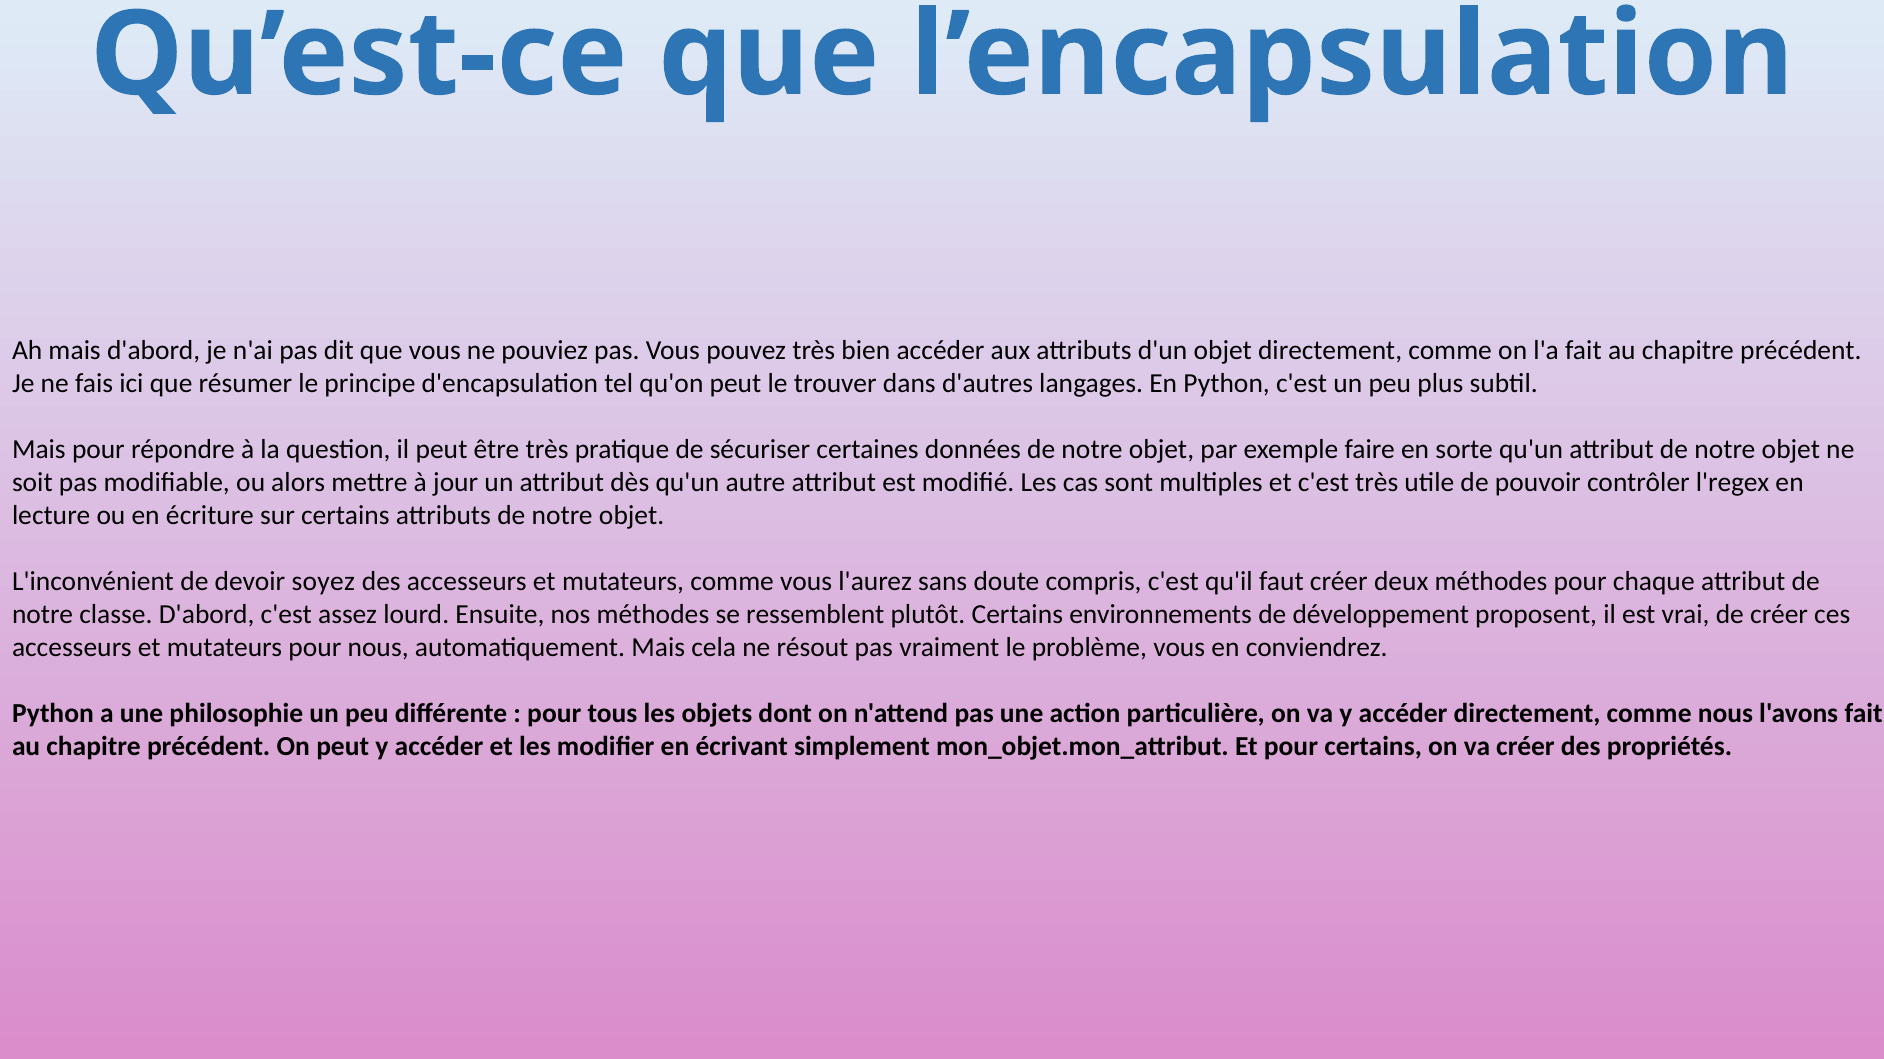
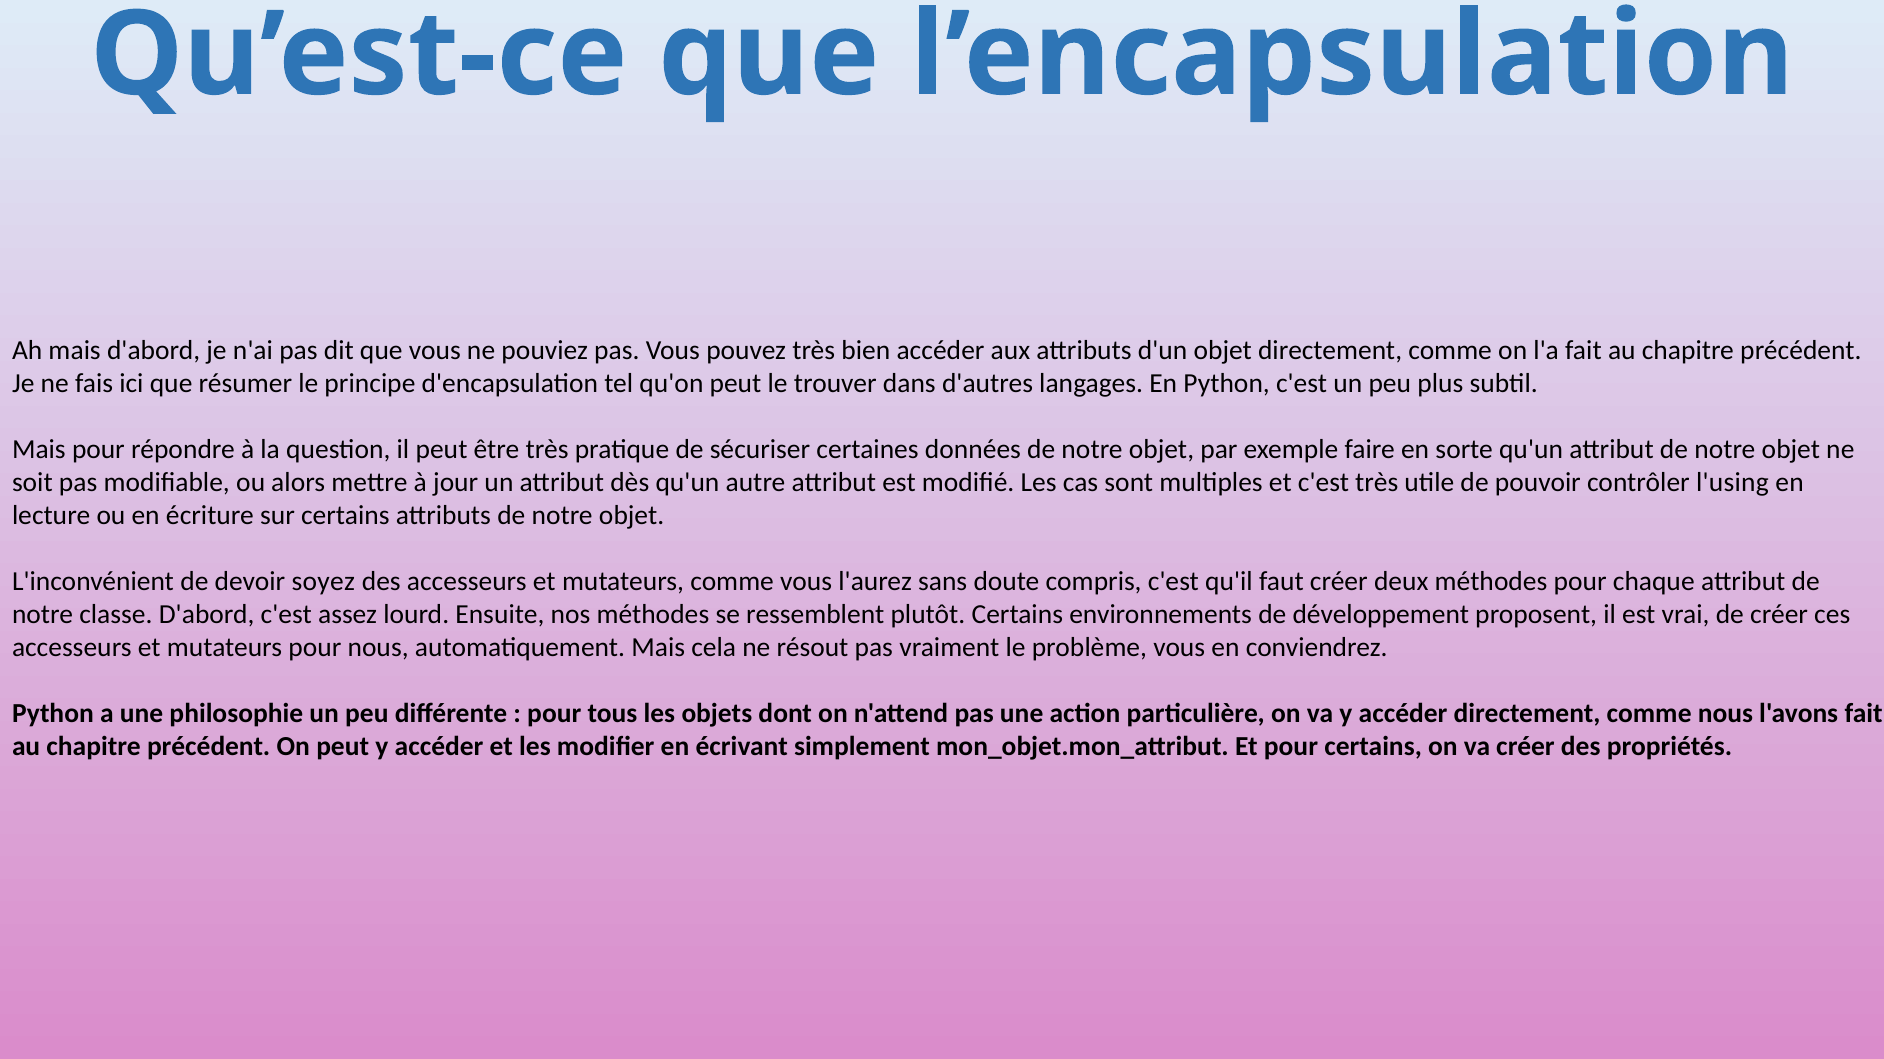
l'regex: l'regex -> l'using (1732, 483)
